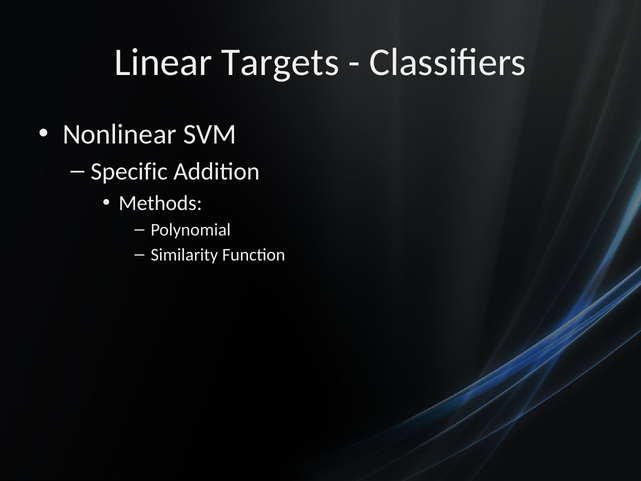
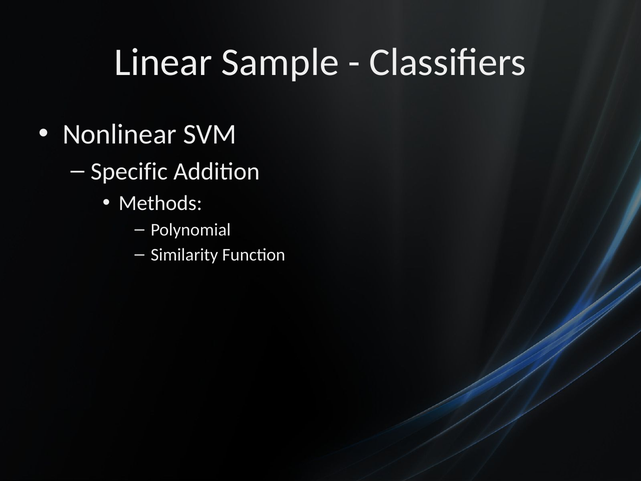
Targets: Targets -> Sample (280, 62)
